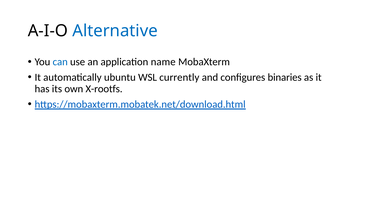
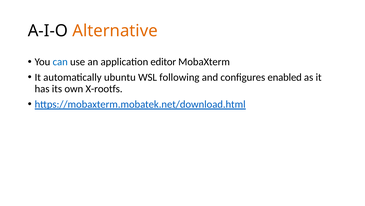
Alternative colour: blue -> orange (115, 31)
name: name -> editor (163, 62)
currently: currently -> following (179, 77)
binaries: binaries -> enabled (285, 77)
